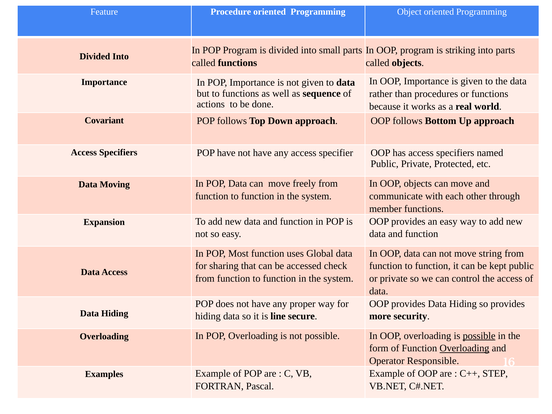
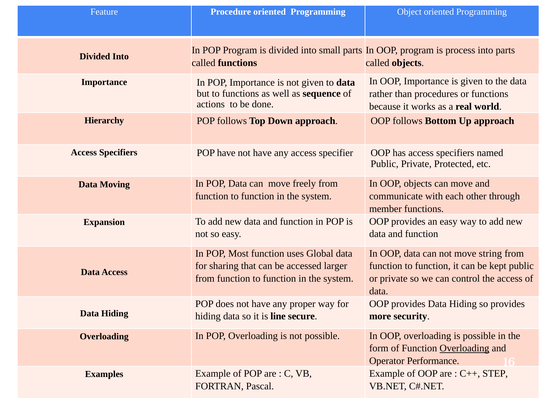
striking: striking -> process (460, 50)
Covariant: Covariant -> Hierarchy (104, 120)
check: check -> larger (336, 266)
possible underline: present -> none (479, 336)
Responsible: Responsible -> Performance (433, 361)
